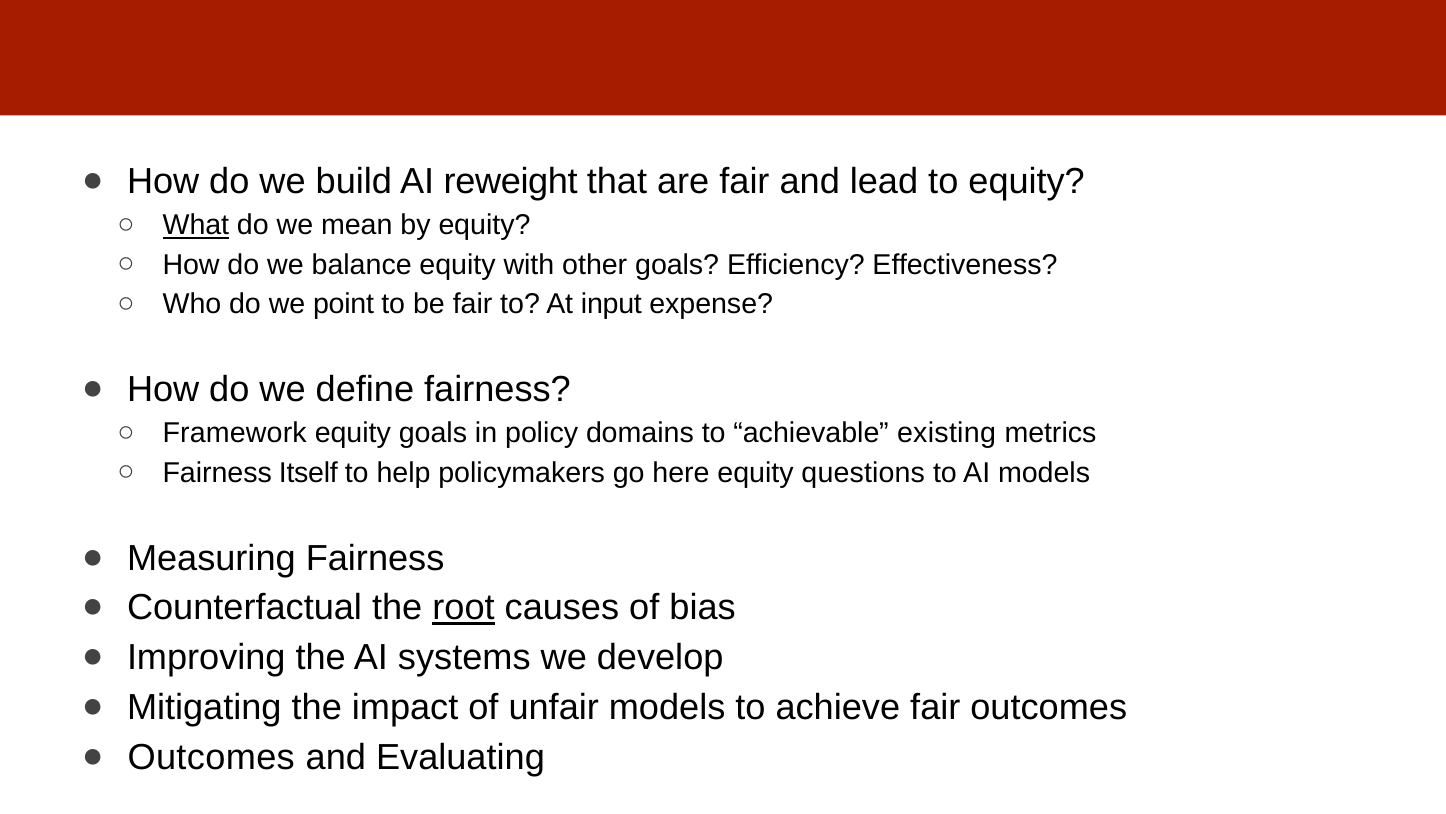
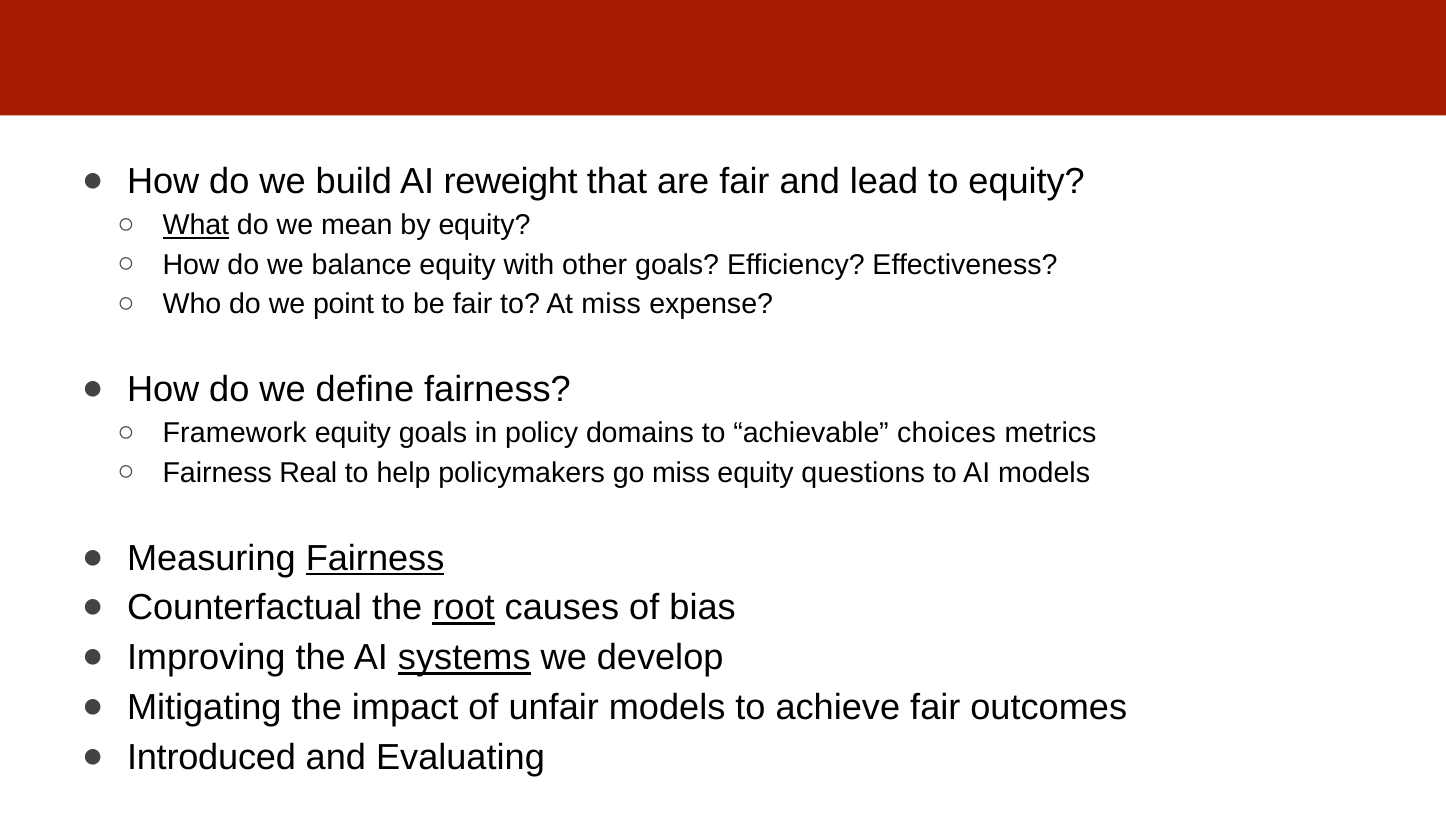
At input: input -> miss (611, 304)
existing: existing -> choices (947, 433)
Itself: Itself -> Real (308, 472)
go here: here -> miss (681, 472)
Fairness underline: none -> present (375, 558)
systems underline: none -> present (464, 657)
Outcomes: Outcomes -> Introduced (211, 757)
